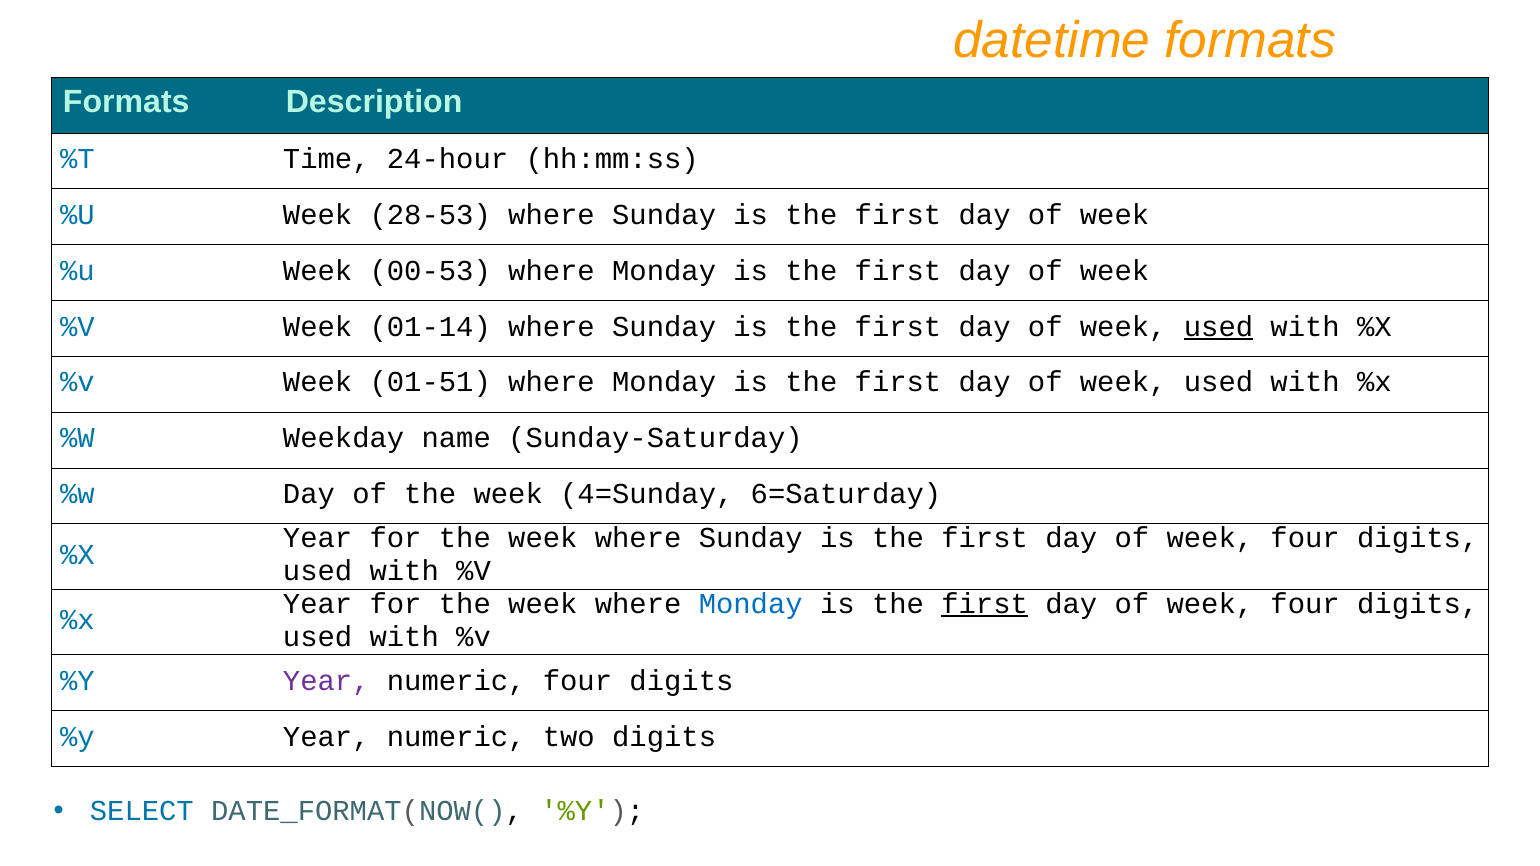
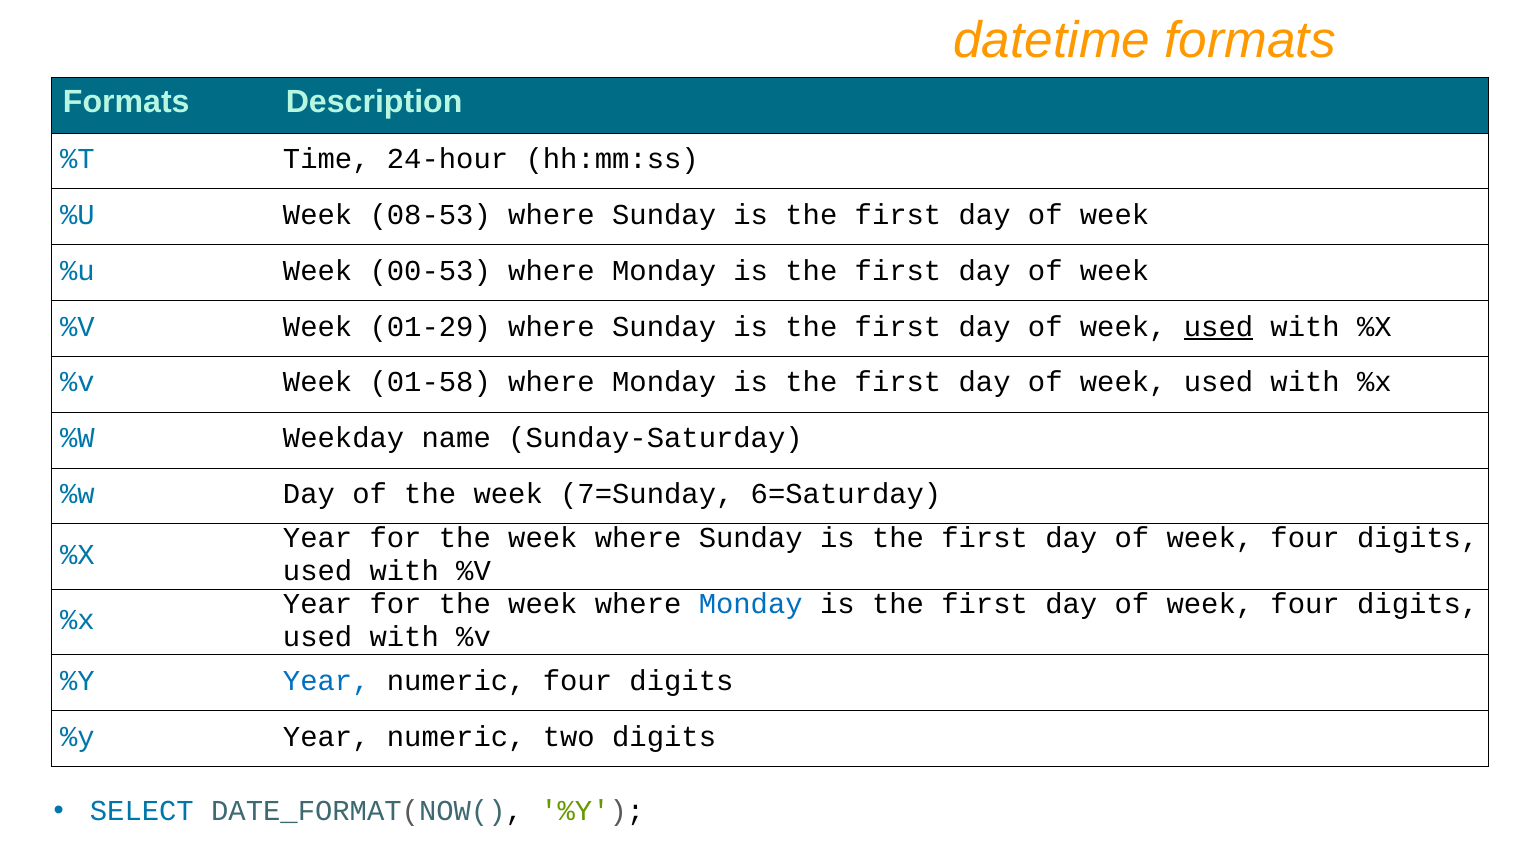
28-53: 28-53 -> 08-53 (430, 215)
01-14: 01-14 -> 01-29 (430, 327)
01-51: 01-51 -> 01-58 (430, 383)
4=Sunday: 4=Sunday -> 7=Sunday (647, 494)
first underline: present -> none (985, 604)
Year colour: purple -> blue (326, 681)
